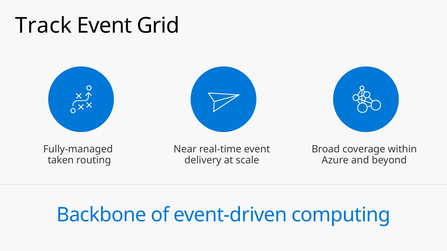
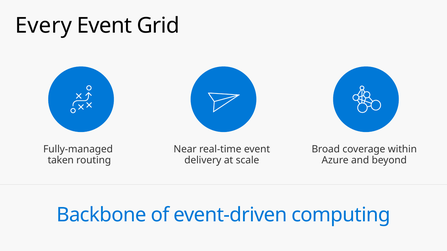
Track: Track -> Every (43, 26)
